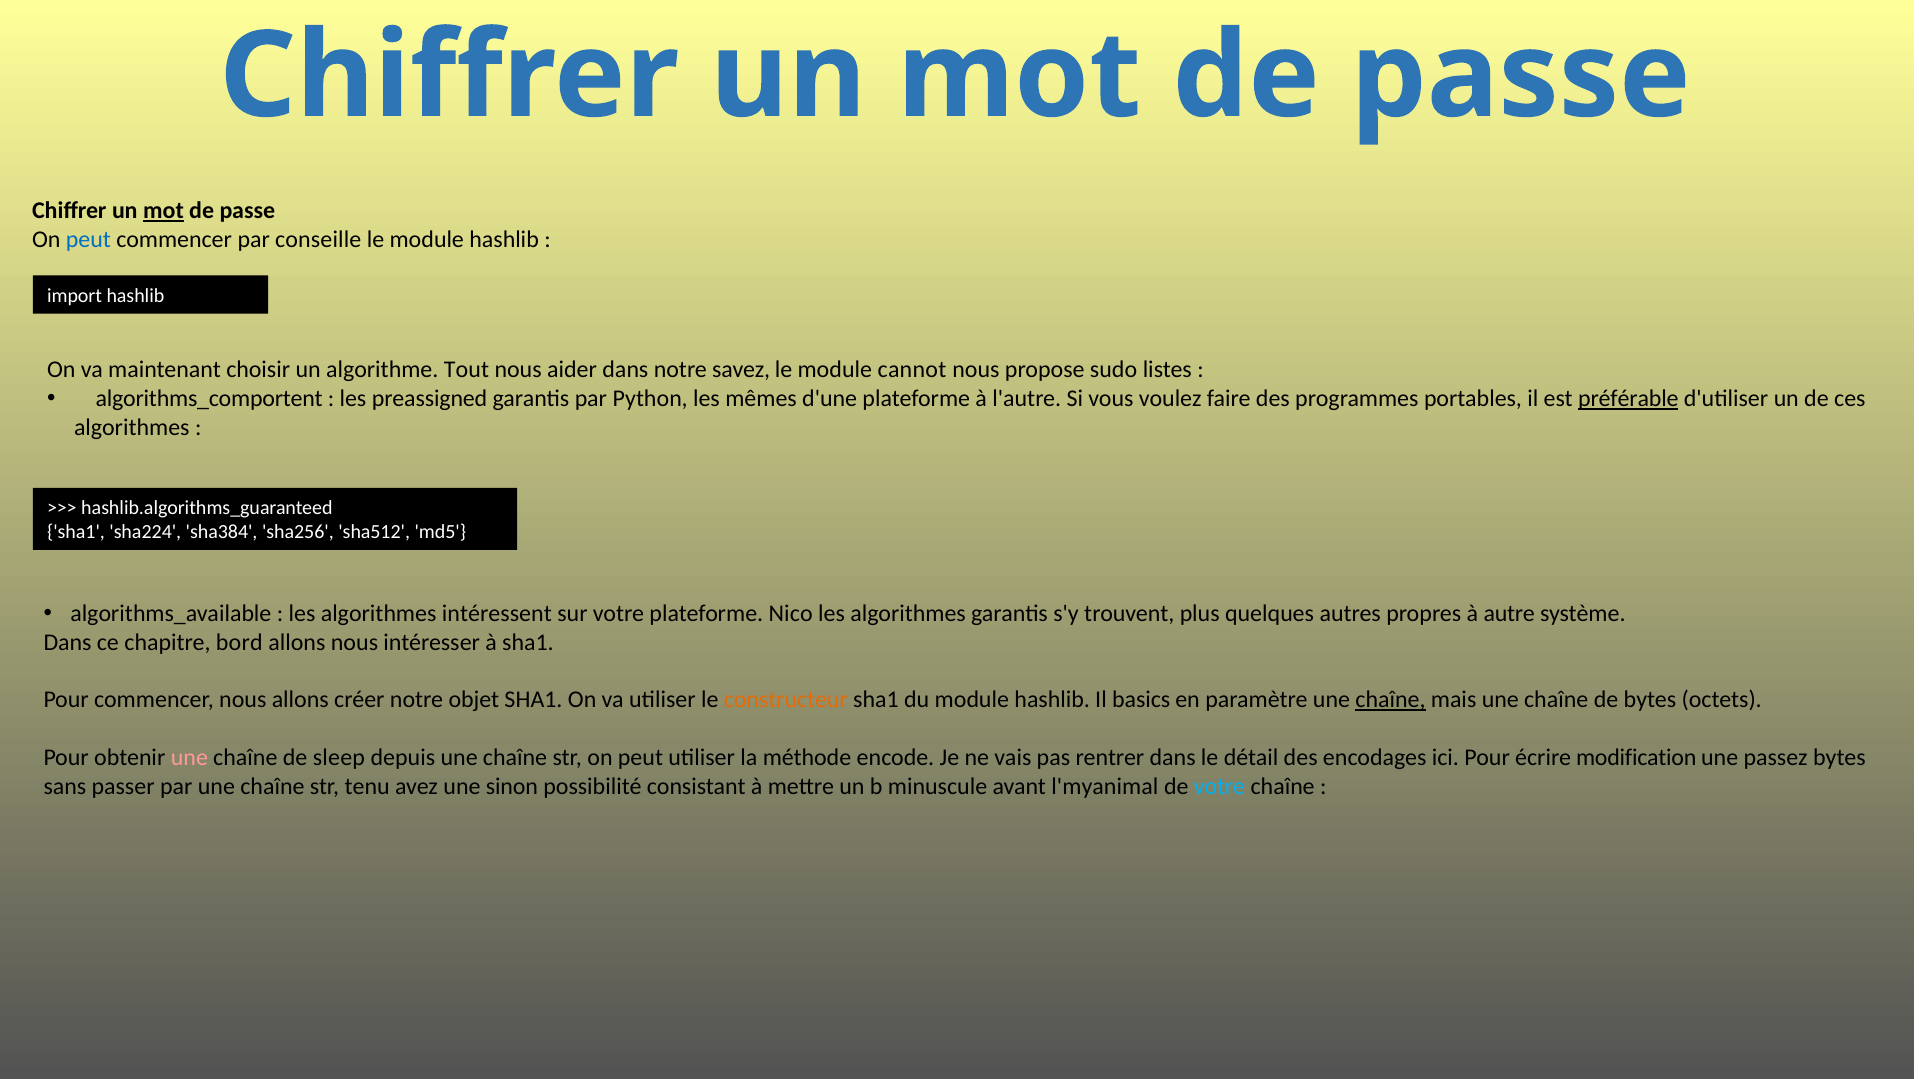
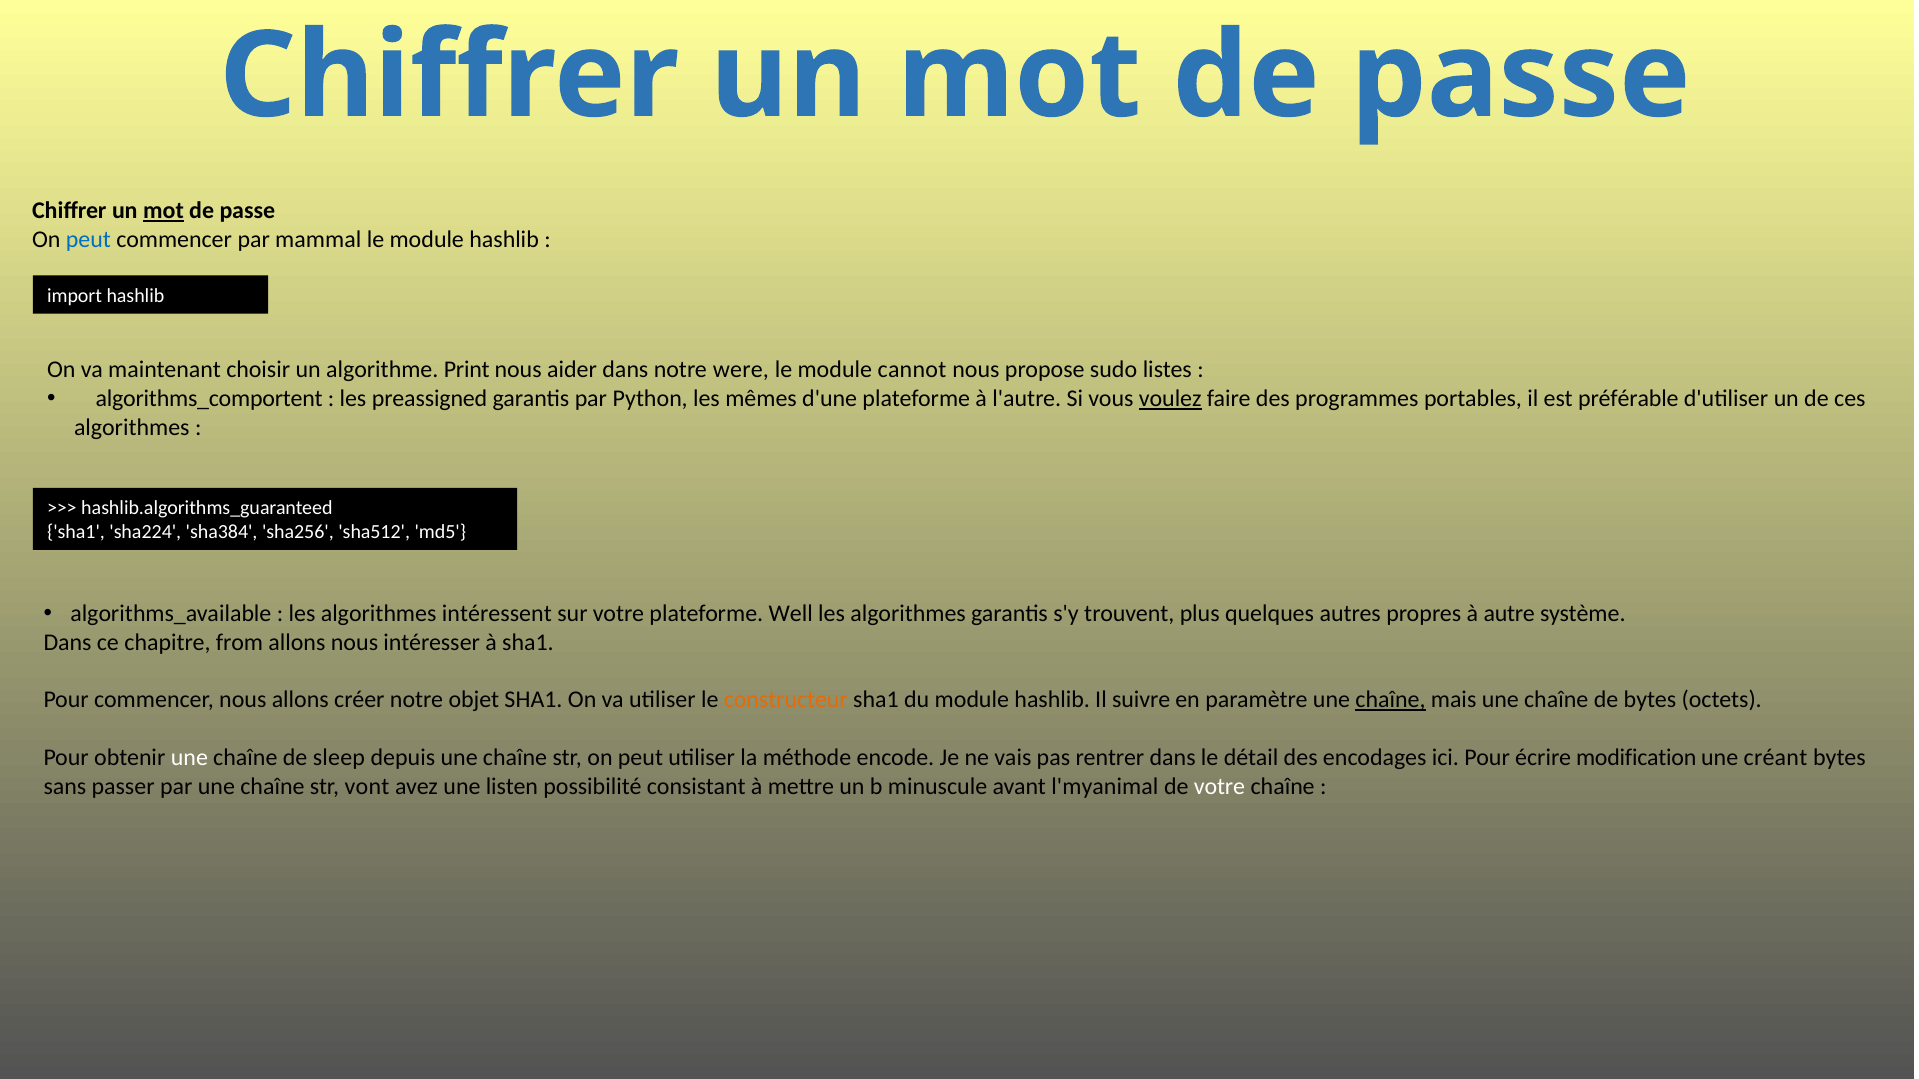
conseille: conseille -> mammal (318, 239)
Tout: Tout -> Print (467, 370)
savez: savez -> were (741, 370)
voulez underline: none -> present (1170, 399)
préférable underline: present -> none (1628, 399)
Nico: Nico -> Well (791, 614)
bord: bord -> from (239, 643)
basics: basics -> suivre (1141, 700)
une colour: pink -> white (189, 758)
passez: passez -> créant (1775, 758)
tenu: tenu -> vont (367, 786)
sinon: sinon -> listen (512, 786)
votre colour: light blue -> white (1219, 786)
